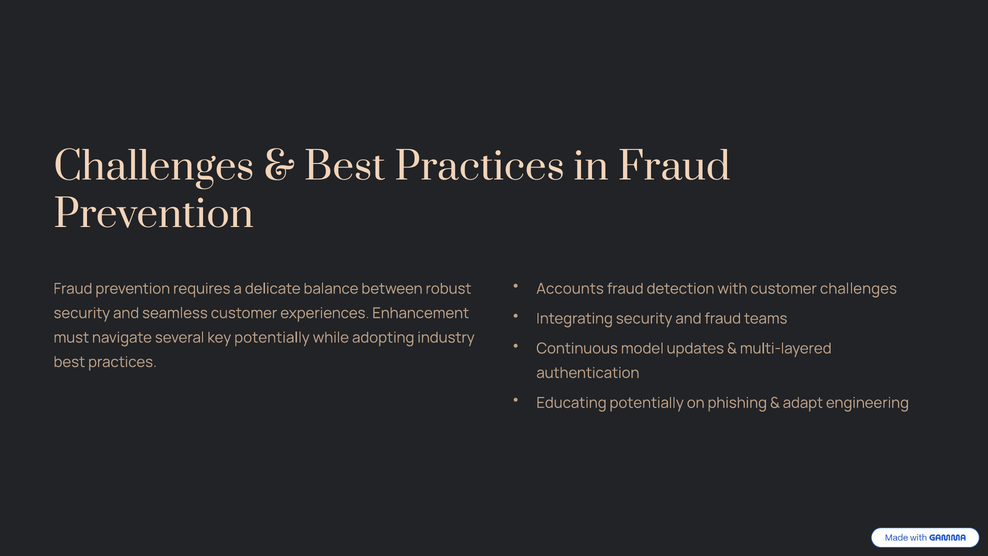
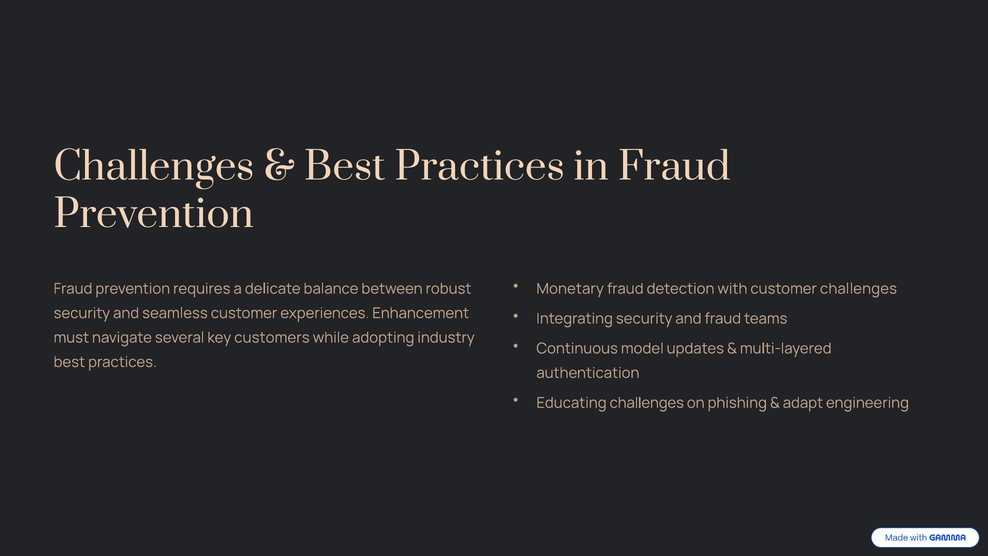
Accounts: Accounts -> Monetary (570, 289)
key potentially: potentially -> customers (272, 337)
Educating potentially: potentially -> challenges (647, 403)
